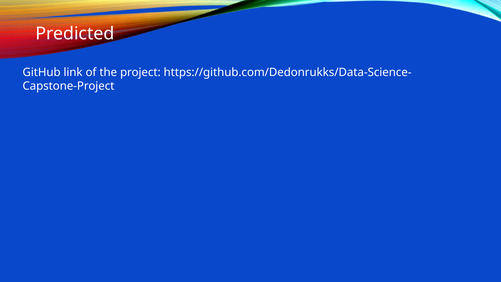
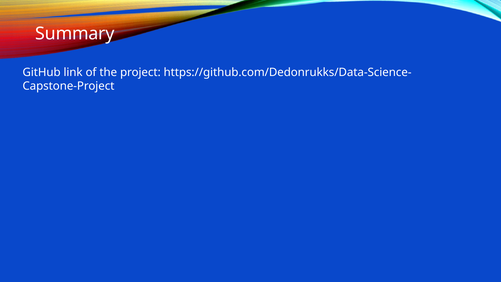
Predicted: Predicted -> Summary (75, 33)
